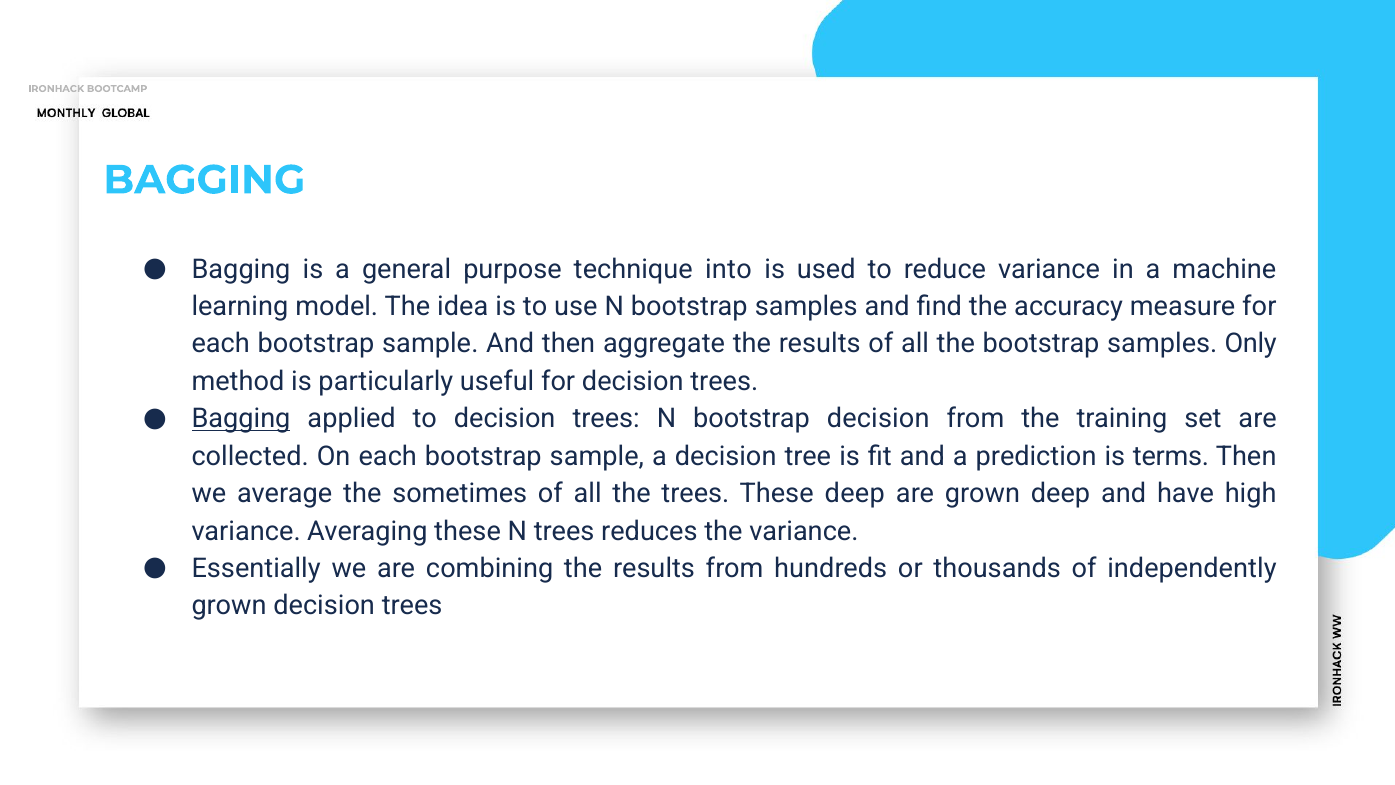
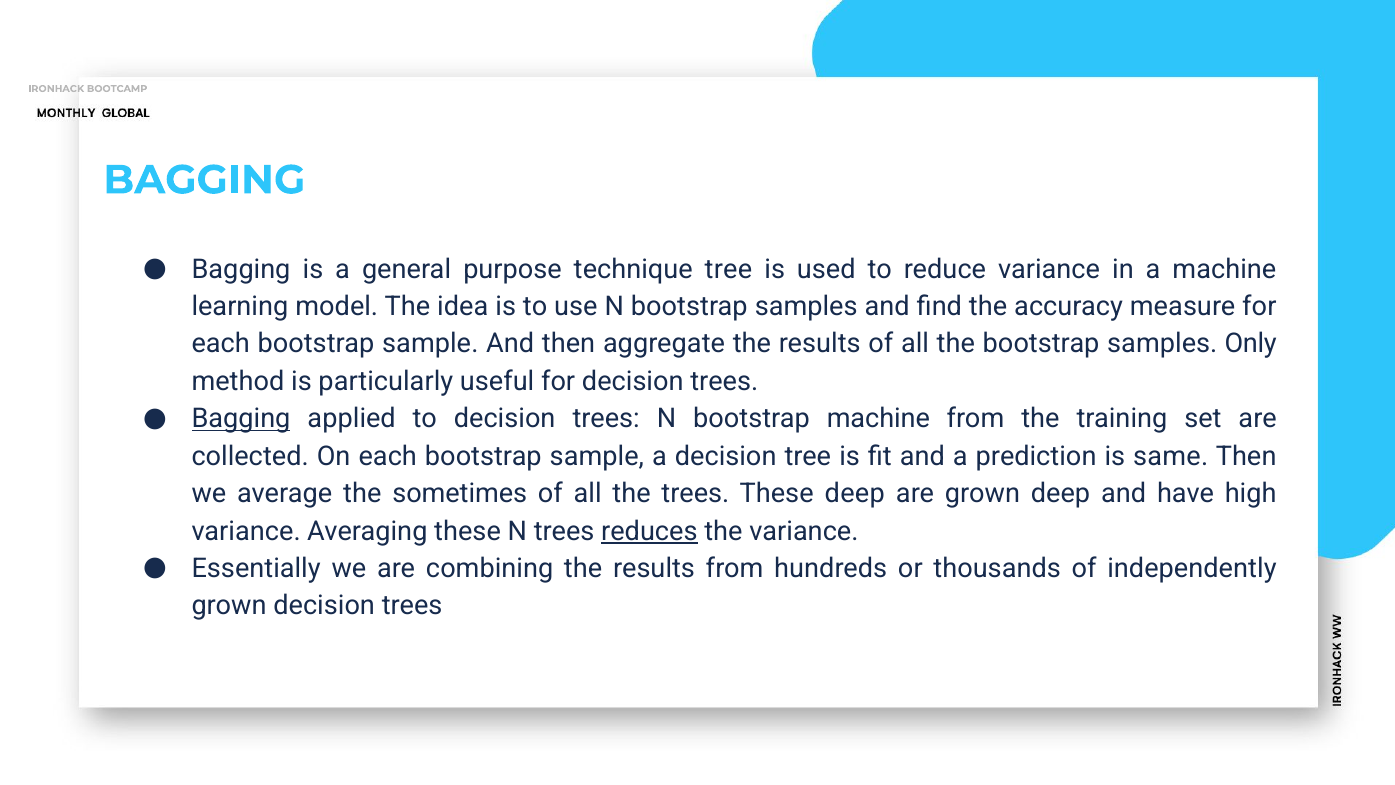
technique into: into -> tree (728, 269)
bootstrap decision: decision -> machine (878, 419)
terms: terms -> same (1171, 456)
reduces underline: none -> present (649, 531)
